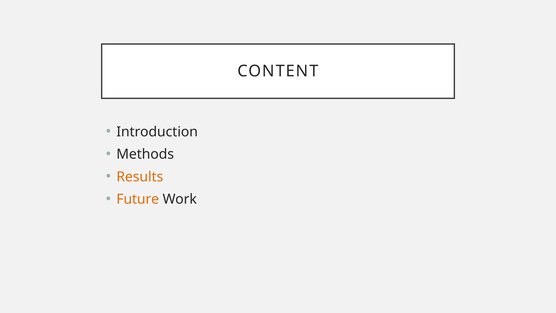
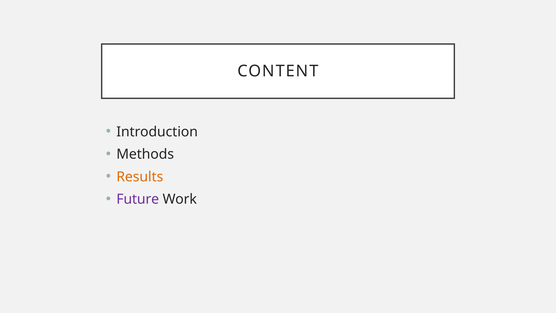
Future colour: orange -> purple (138, 199)
